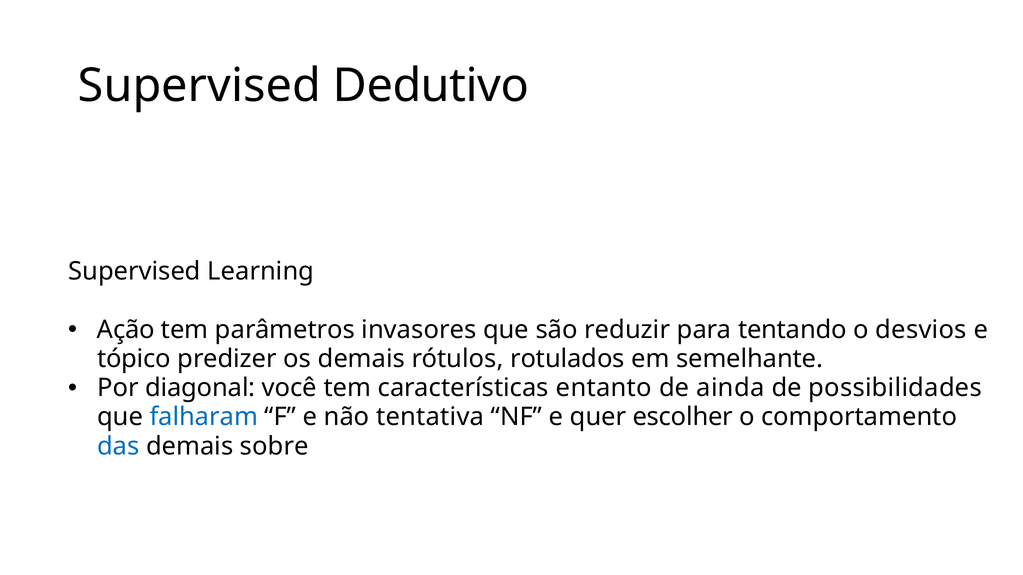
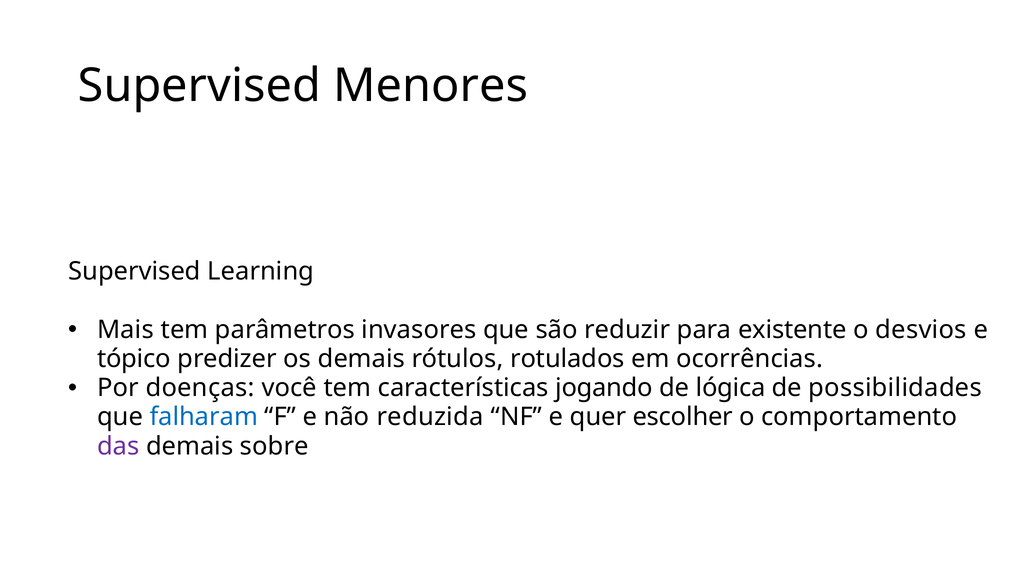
Dedutivo: Dedutivo -> Menores (431, 86)
Ação: Ação -> Mais (126, 330)
tentando: tentando -> existente (792, 330)
semelhante: semelhante -> ocorrências (750, 359)
diagonal: diagonal -> doenças (200, 388)
entanto: entanto -> jogando (604, 388)
ainda: ainda -> lógica (731, 388)
tentativa: tentativa -> reduzida (430, 417)
das colour: blue -> purple (118, 446)
